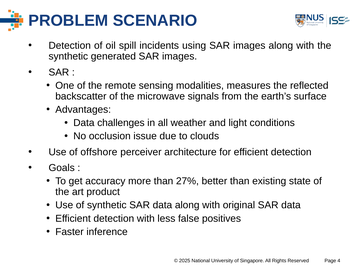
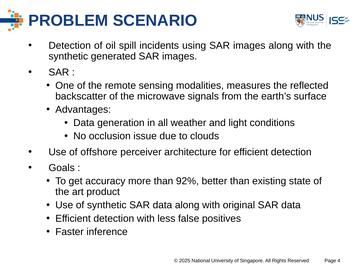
challenges: challenges -> generation (121, 123)
27%: 27% -> 92% (187, 181)
